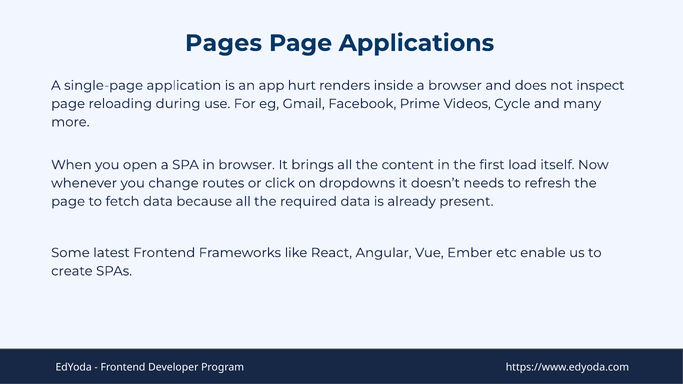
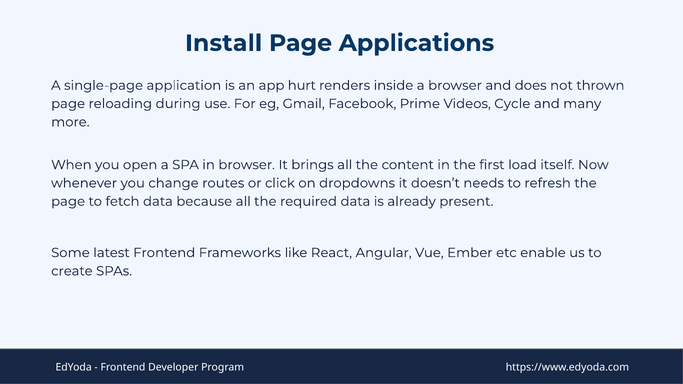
Pages: Pages -> Install (224, 43)
inspect: inspect -> thrown (600, 85)
